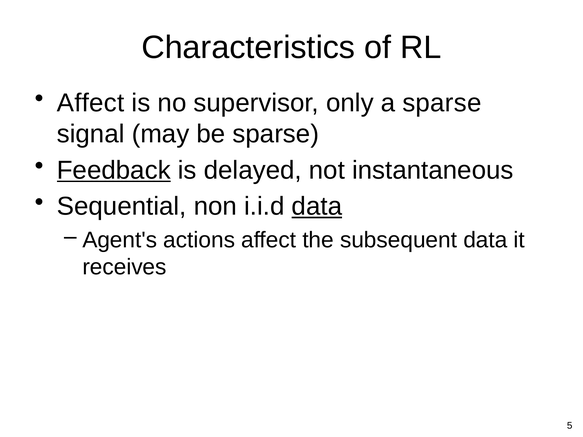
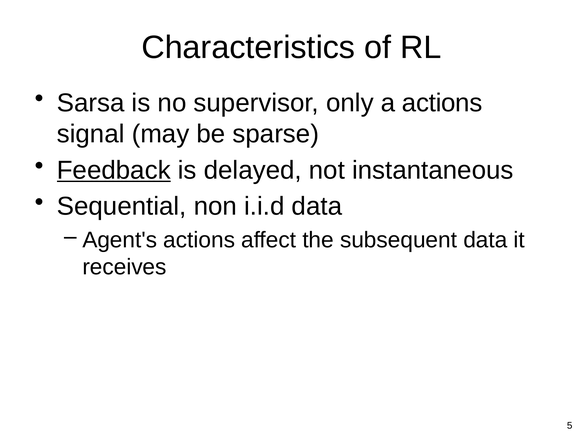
Affect: Affect -> Sarsa (91, 103)
a sparse: sparse -> actions (442, 103)
data underline: present -> none (317, 207)
